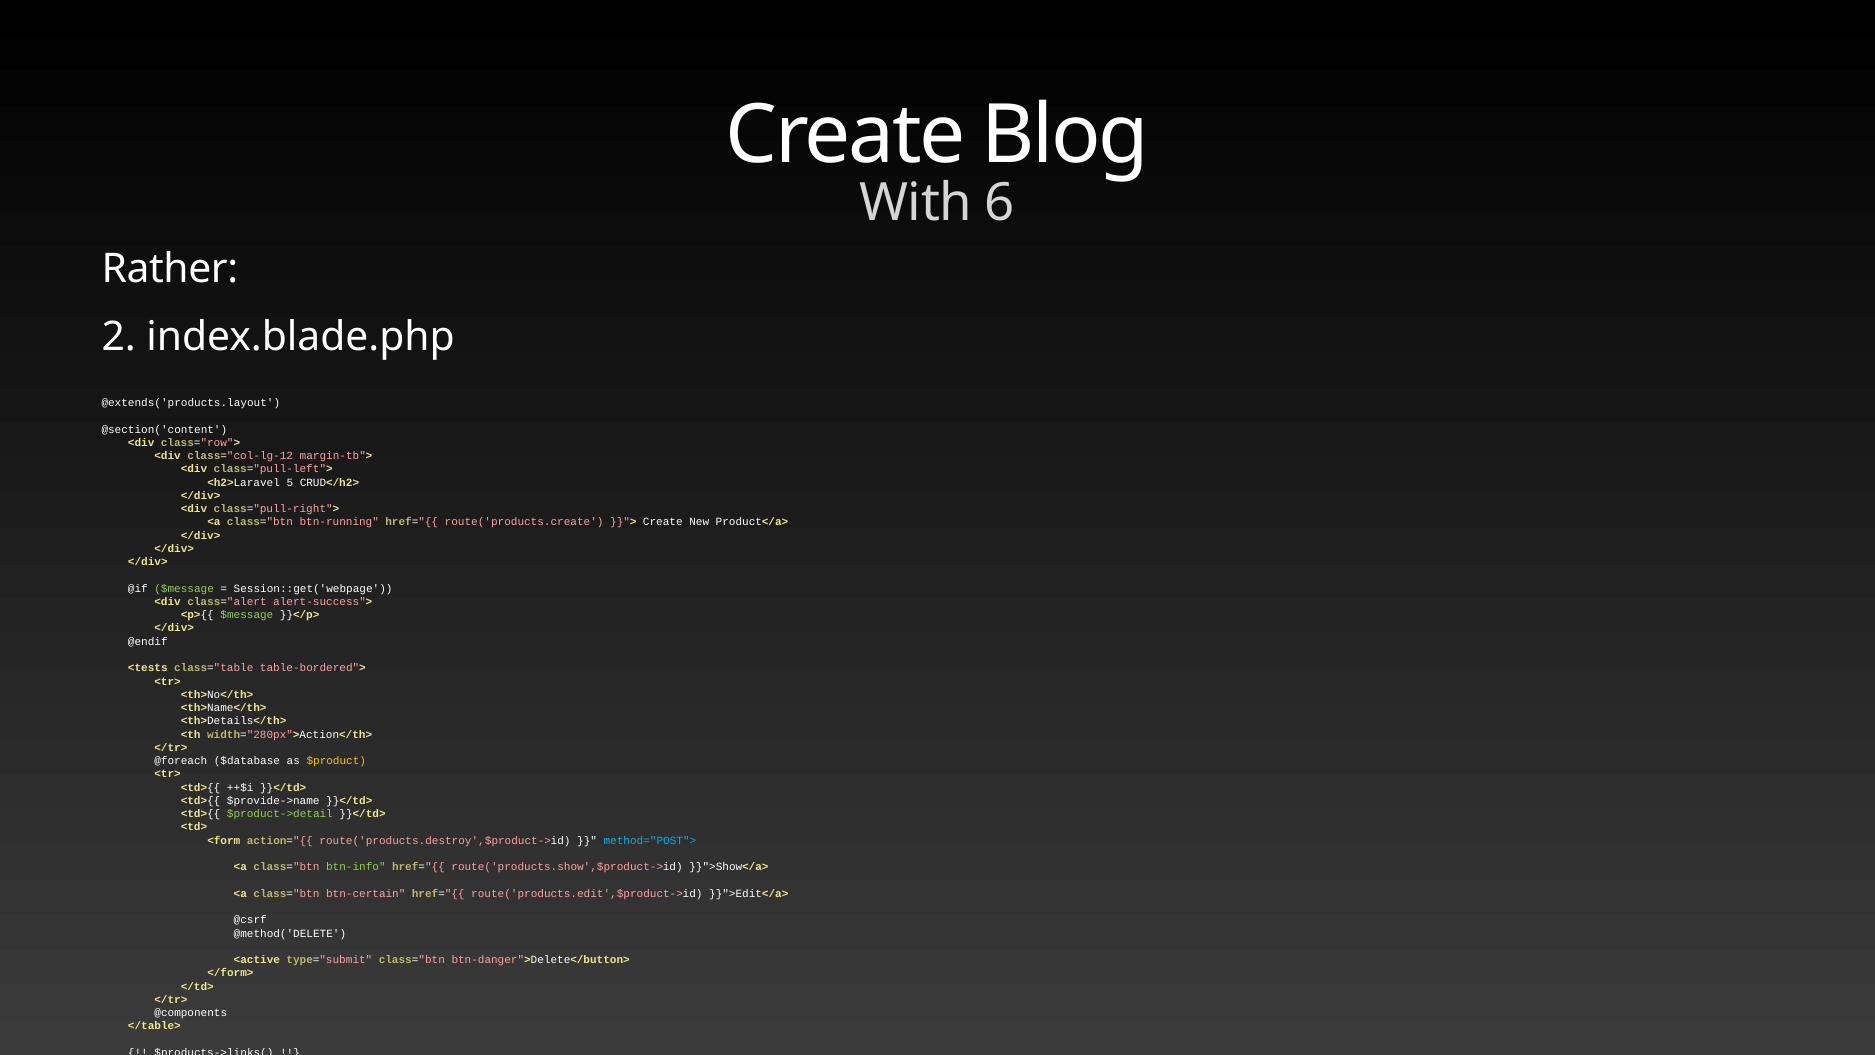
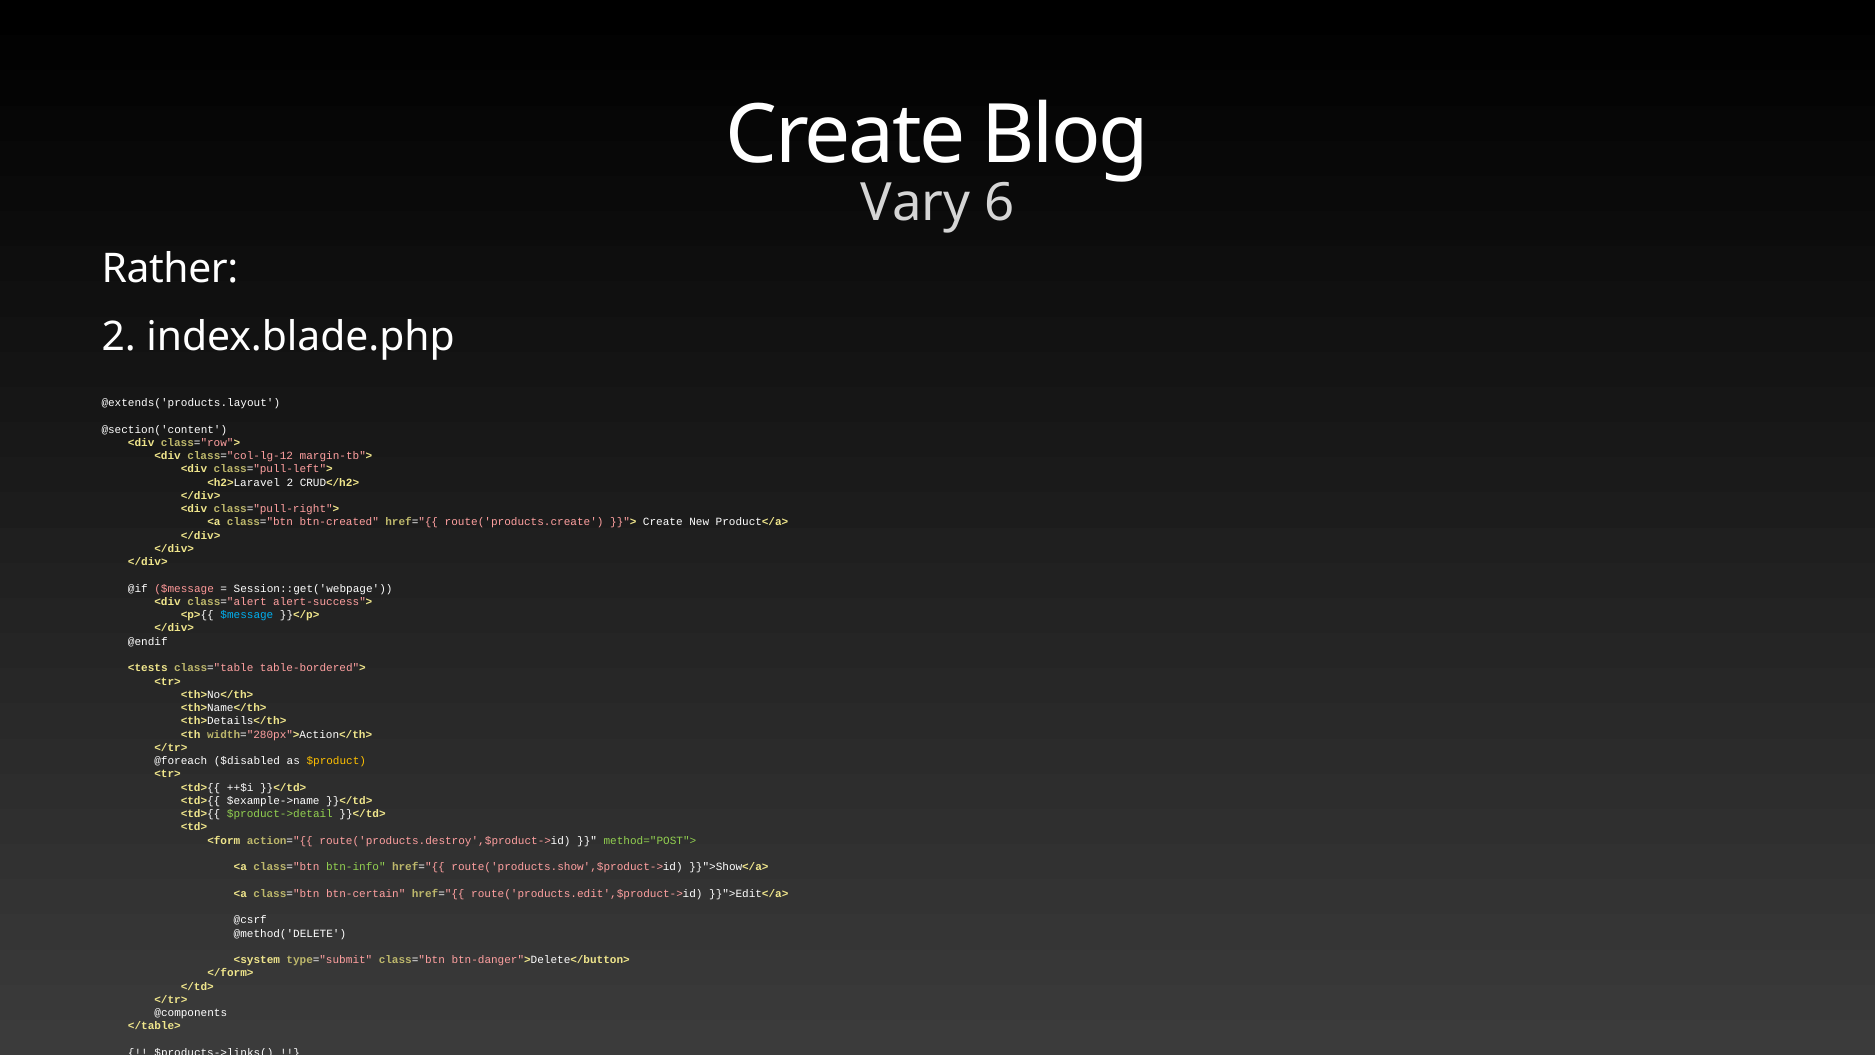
With: With -> Vary (916, 203)
<h2>Laravel 5: 5 -> 2 (290, 482)
btn-running: btn-running -> btn-created (339, 522)
$message colour: light green -> pink (184, 588)
$message colour: light green -> light blue (247, 615)
$database: $database -> $disabled (247, 761)
$provide->name: $provide->name -> $example->name (273, 801)
method="POST"> colour: light blue -> light green (650, 840)
<active: <active -> <system (257, 960)
